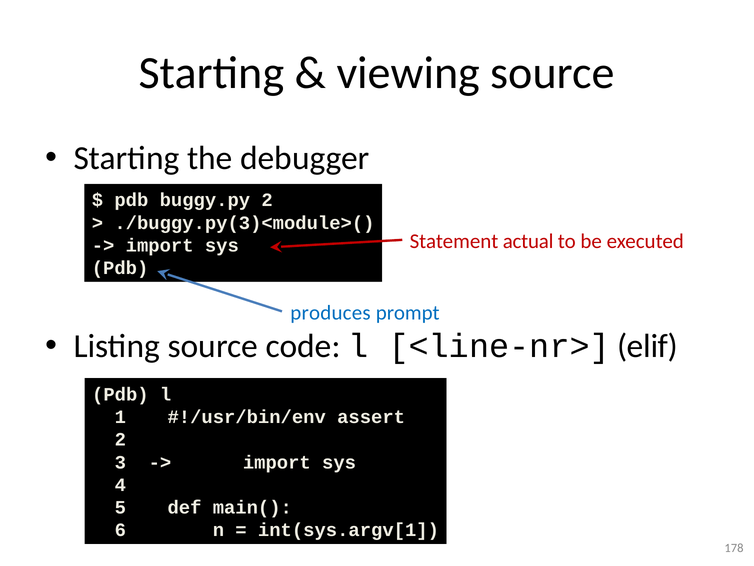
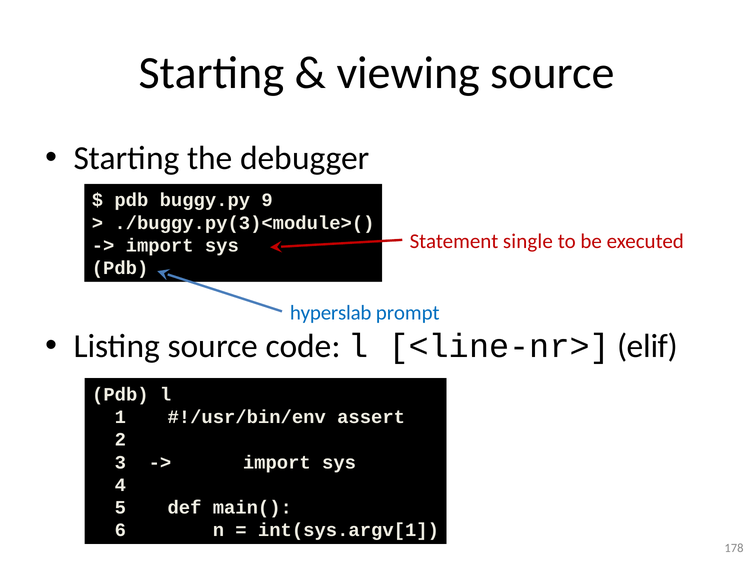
buggy.py 2: 2 -> 9 (267, 200)
actual: actual -> single (528, 241)
produces: produces -> hyperslab (331, 312)
